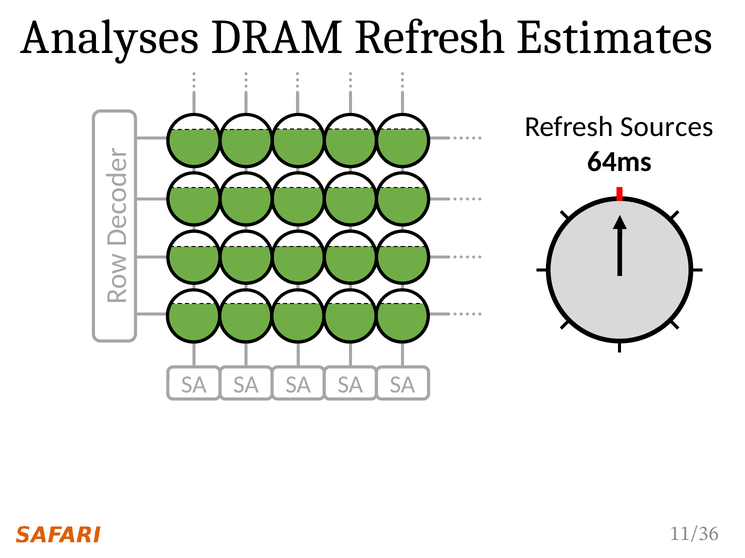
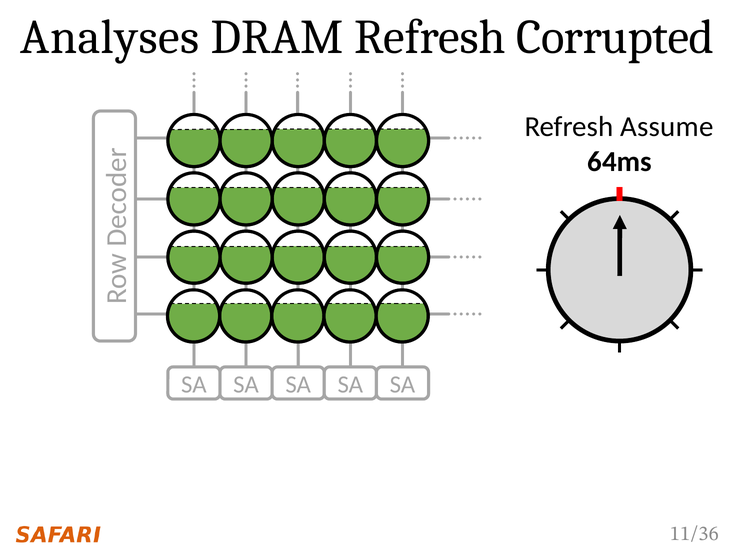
Estimates: Estimates -> Corrupted (615, 37)
Sources: Sources -> Assume (667, 127)
